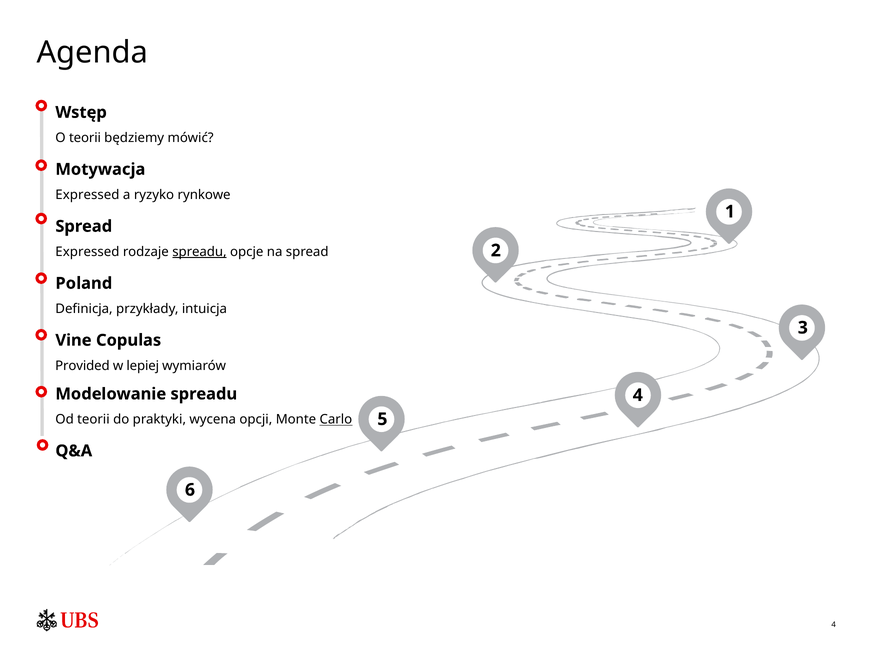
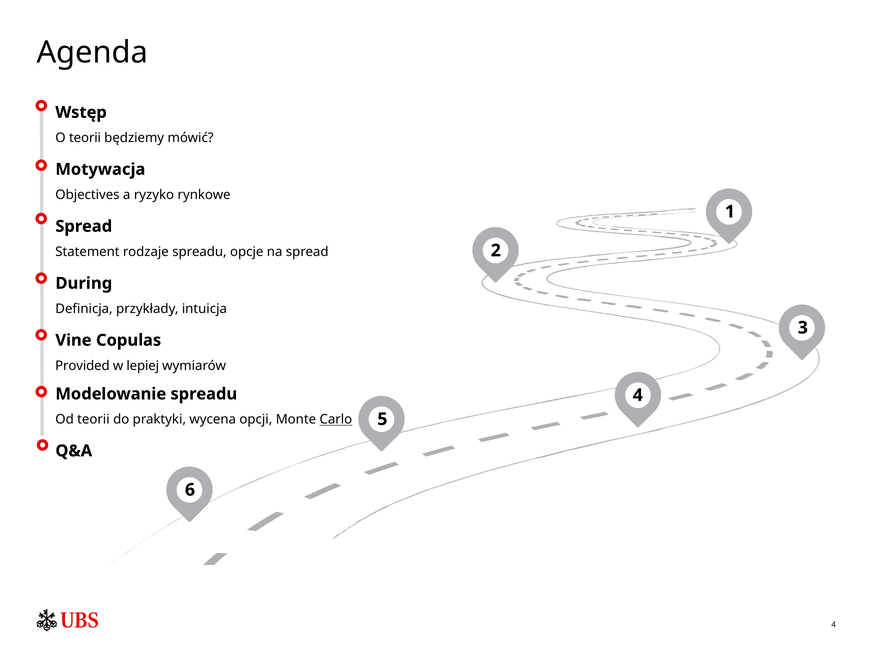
Expressed: Expressed -> Objectives (87, 195)
Expressed: Expressed -> Statement (87, 252)
spreadu underline: present -> none (199, 252)
Poland: Poland -> During (84, 283)
